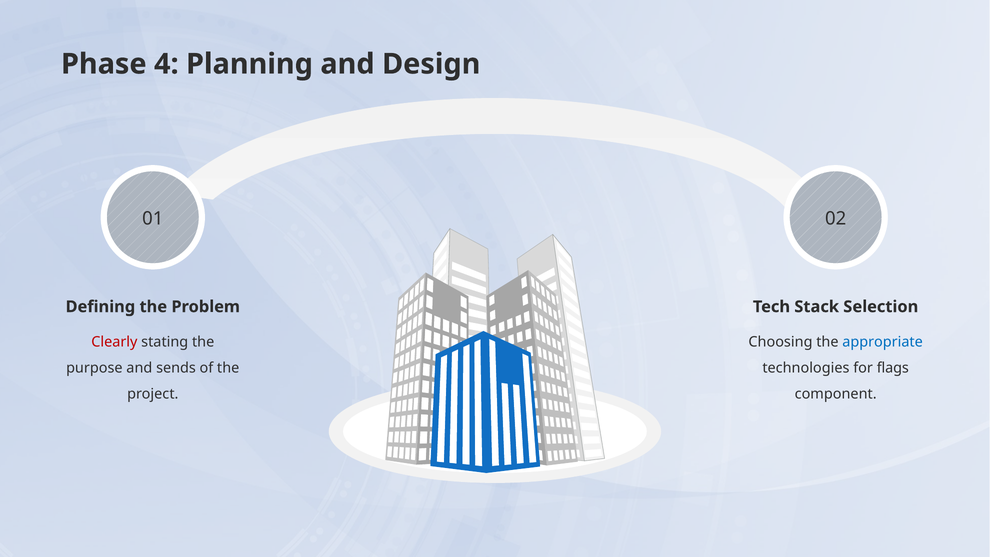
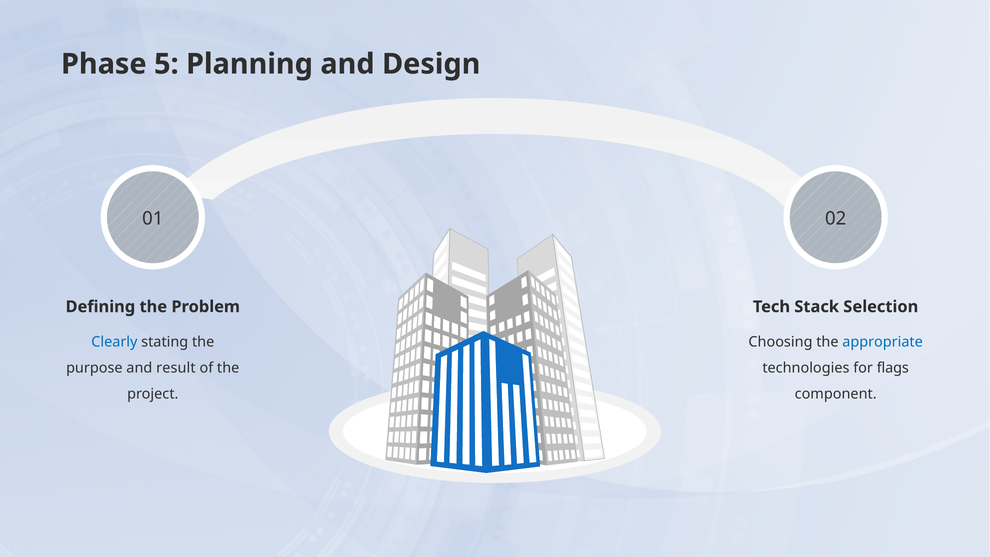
4: 4 -> 5 (166, 64)
Clearly colour: red -> blue (114, 342)
sends: sends -> result (176, 368)
